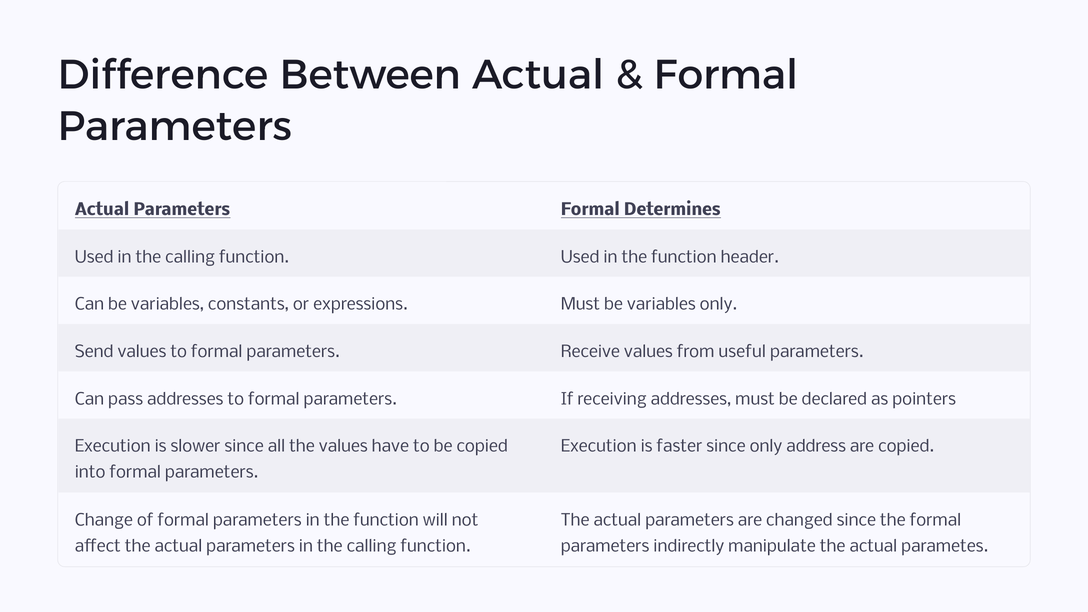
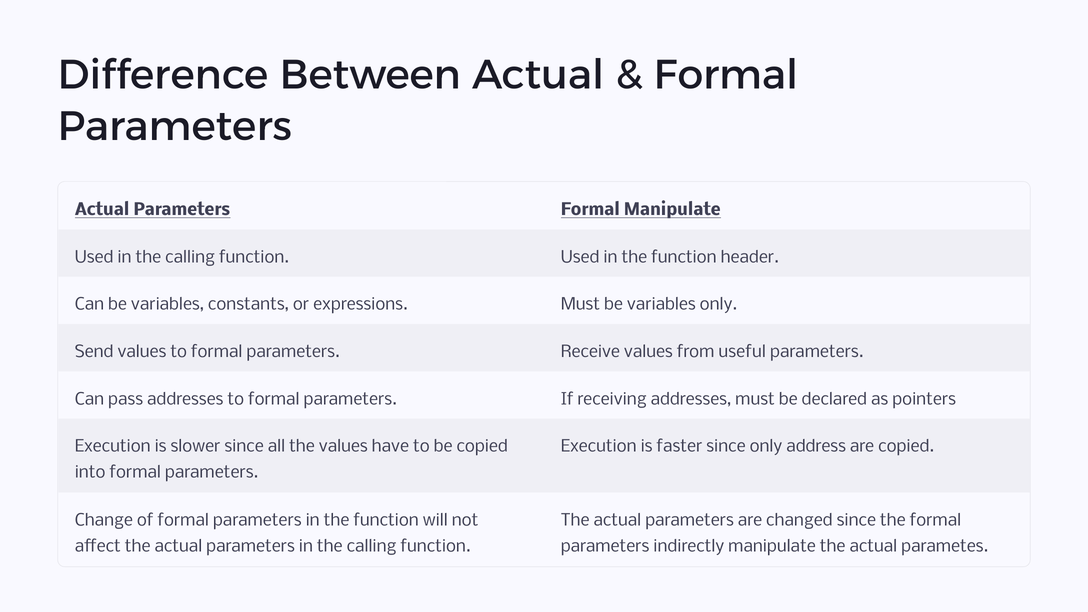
Formal Determines: Determines -> Manipulate (672, 210)
